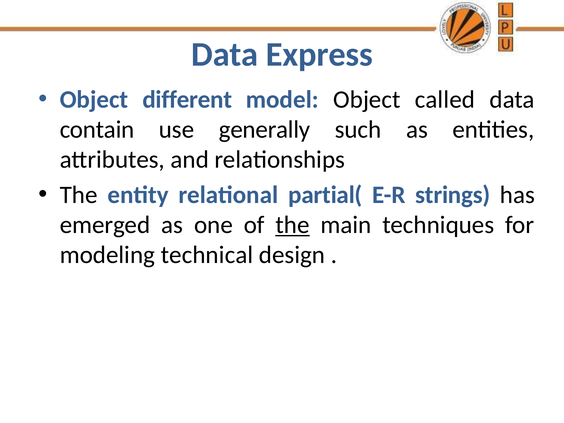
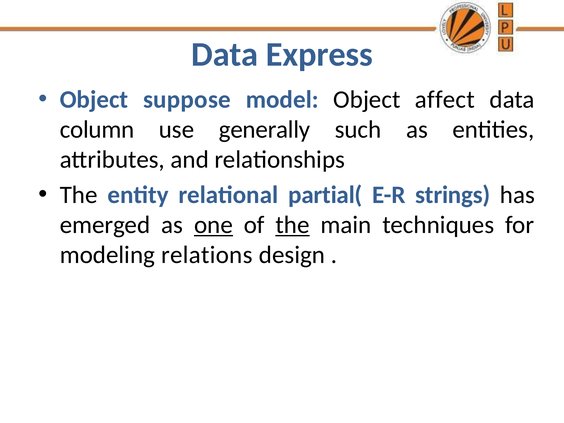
different: different -> suppose (187, 100)
called: called -> affect (445, 100)
contain: contain -> column (97, 130)
one underline: none -> present (213, 225)
technical: technical -> relations (207, 255)
